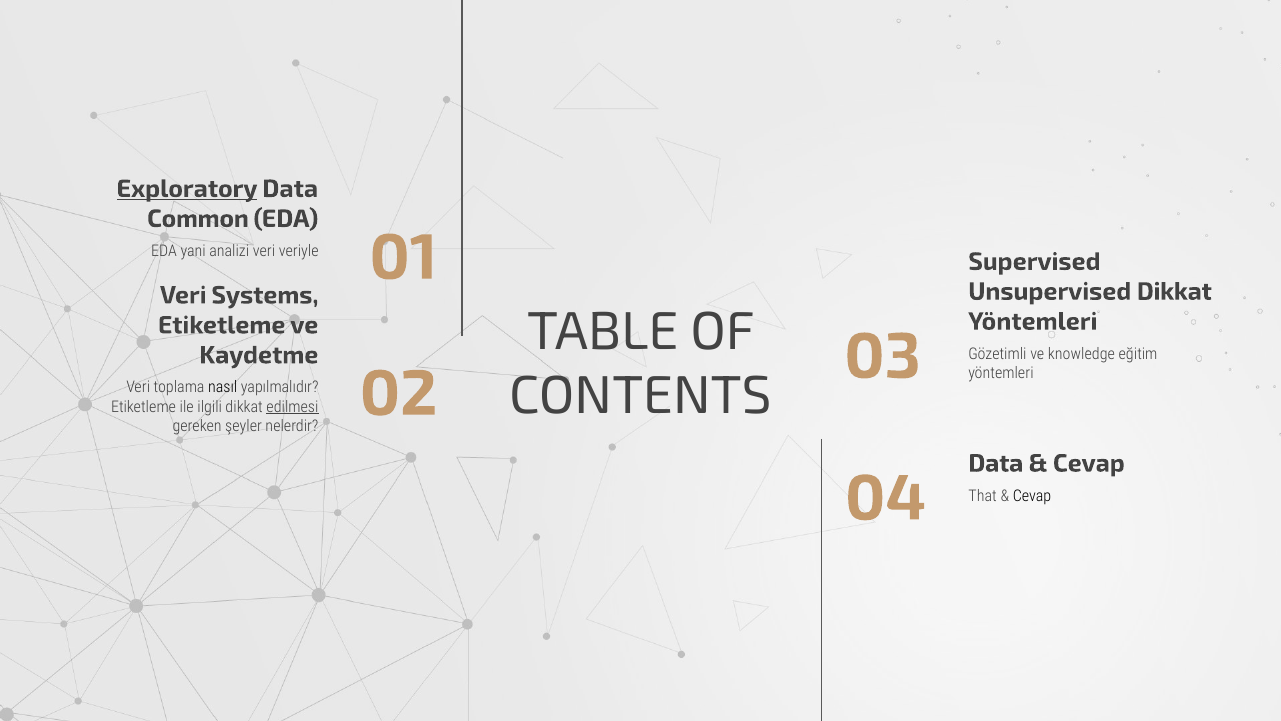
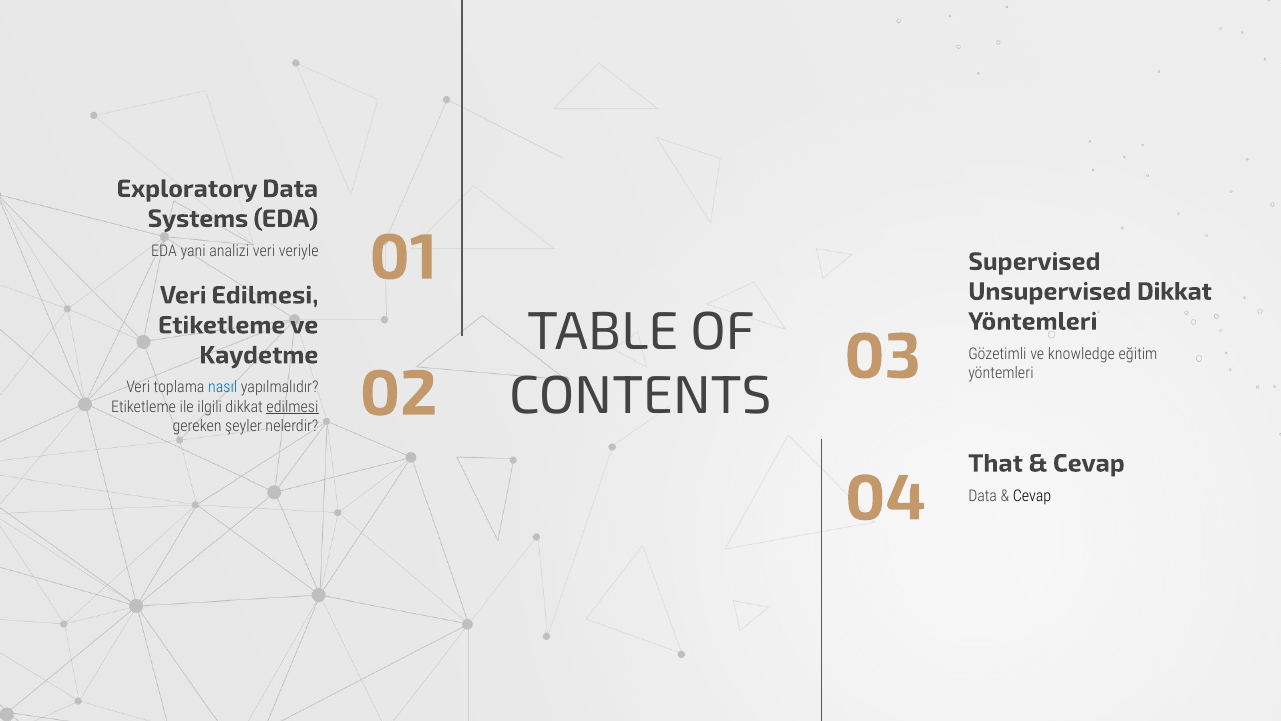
Exploratory underline: present -> none (187, 189)
Common: Common -> Systems (198, 218)
Veri Systems: Systems -> Edilmesi (265, 295)
nasıl colour: black -> blue (223, 387)
Data: Data -> That (996, 463)
That: That -> Data (983, 495)
